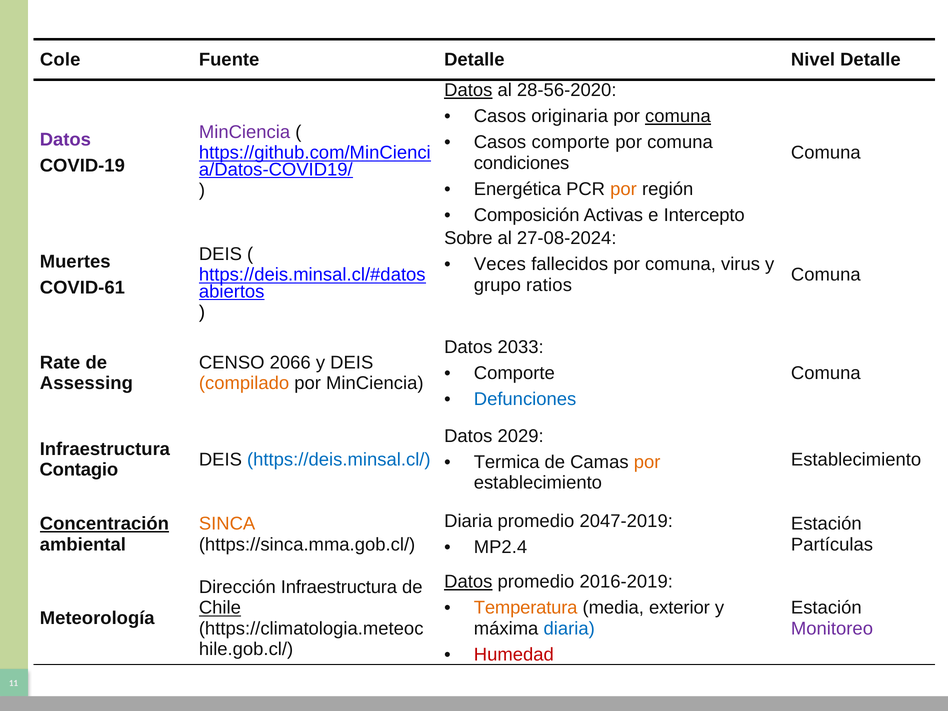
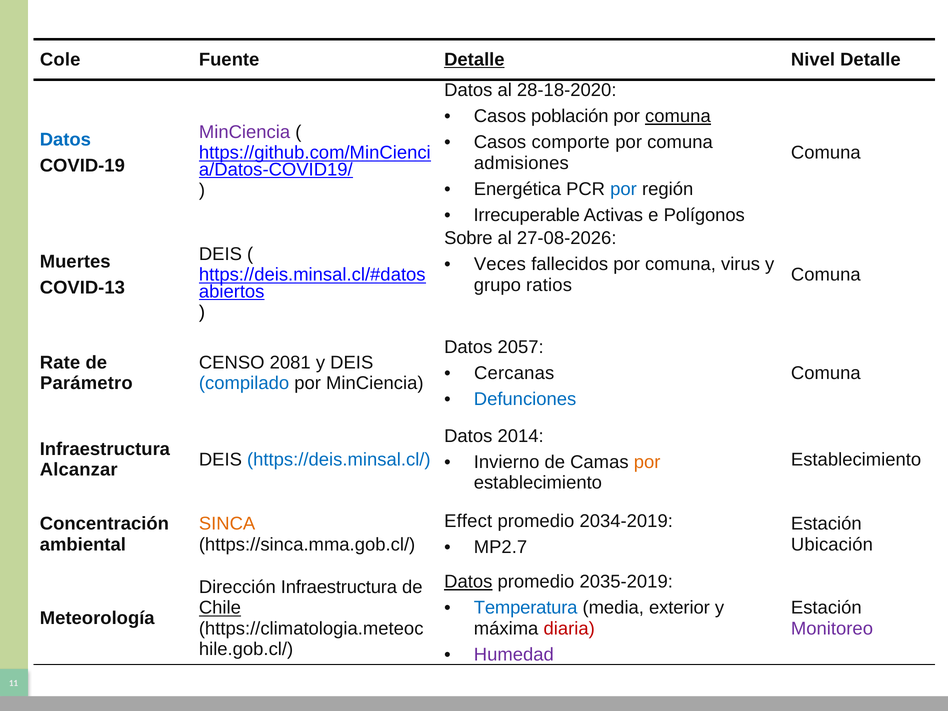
Detalle underline: none -> present (474, 60)
Datos underline: present -> none (468, 90)
28-56-2020: 28-56-2020 -> 28-18-2020 (567, 90)
originaria: originaria -> población (570, 116)
Datos colour: purple -> blue (65, 140)
condiciones: condiciones -> admisiones (521, 163)
por colour: orange -> blue (624, 189)
Composición: Composición -> Irrecuperable (527, 215)
Intercepto: Intercepto -> Polígonos (704, 215)
27-08-2024: 27-08-2024 -> 27-08-2026 (567, 238)
COVID-61: COVID-61 -> COVID-13 (82, 288)
2033: 2033 -> 2057 (521, 347)
2066: 2066 -> 2081 (290, 363)
Comporte: Comporte -> Cercanas (514, 373)
Assessing: Assessing -> Parámetro (86, 383)
compilado colour: orange -> blue (244, 383)
2029: 2029 -> 2014 (521, 436)
Termica: Termica -> Invierno (507, 462)
Contagio: Contagio -> Alcanzar (79, 470)
Diaria: Diaria -> Effect (468, 521)
2047-2019: 2047-2019 -> 2034-2019 (626, 521)
Concentración underline: present -> none (104, 524)
Partículas: Partículas -> Ubicación (832, 545)
MP2.4: MP2.4 -> MP2.7 (500, 547)
2016-2019: 2016-2019 -> 2035-2019 (626, 582)
Temperatura colour: orange -> blue (526, 608)
diaria colour: blue -> red (569, 629)
Humedad colour: red -> purple (514, 655)
